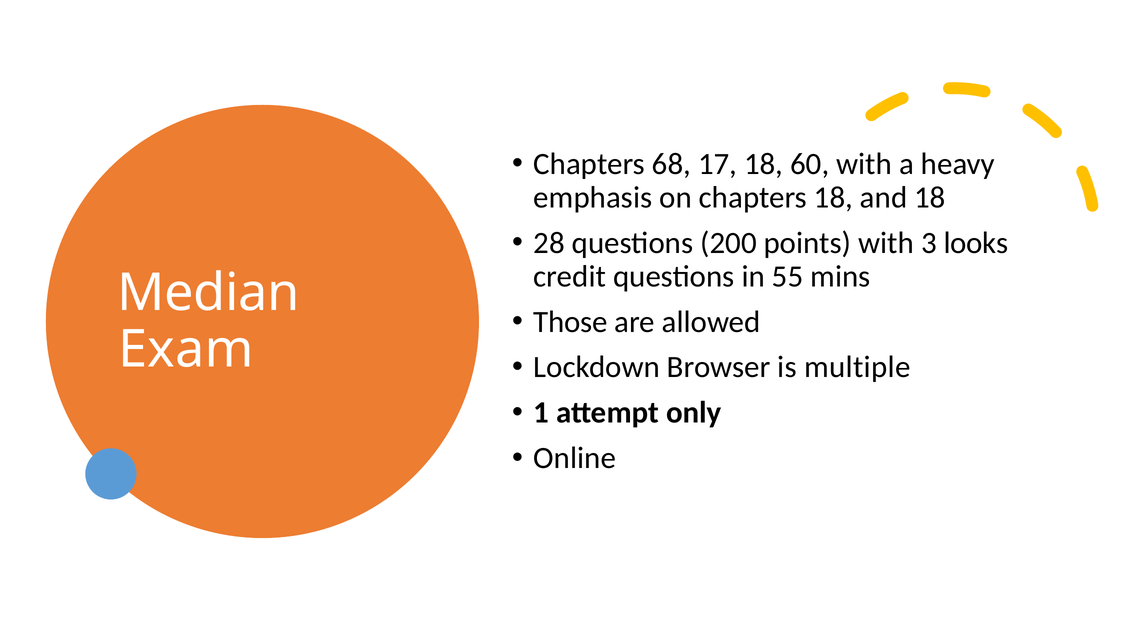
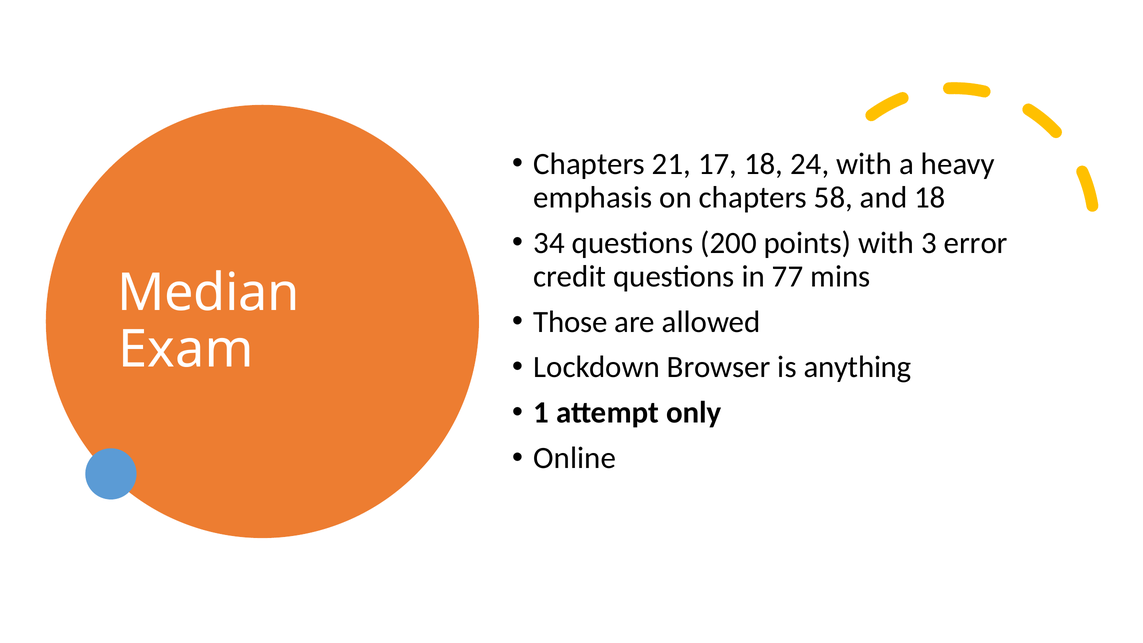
68: 68 -> 21 (671, 164)
60: 60 -> 24 (810, 164)
chapters 18: 18 -> 58 (833, 197)
28: 28 -> 34 (549, 243)
looks: looks -> error (976, 243)
55: 55 -> 77 (788, 276)
multiple: multiple -> anything (858, 367)
